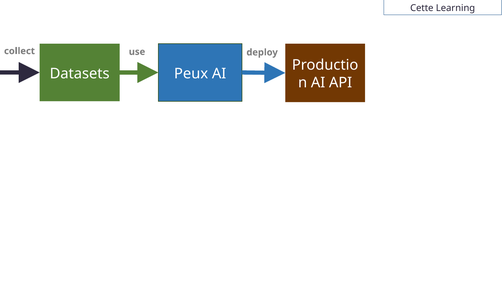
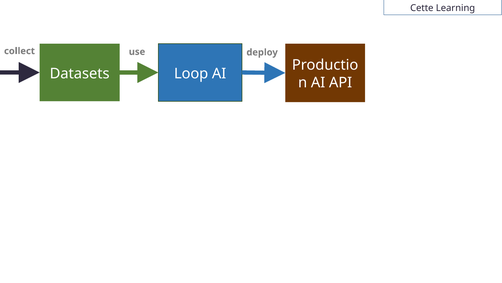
Peux: Peux -> Loop (191, 73)
